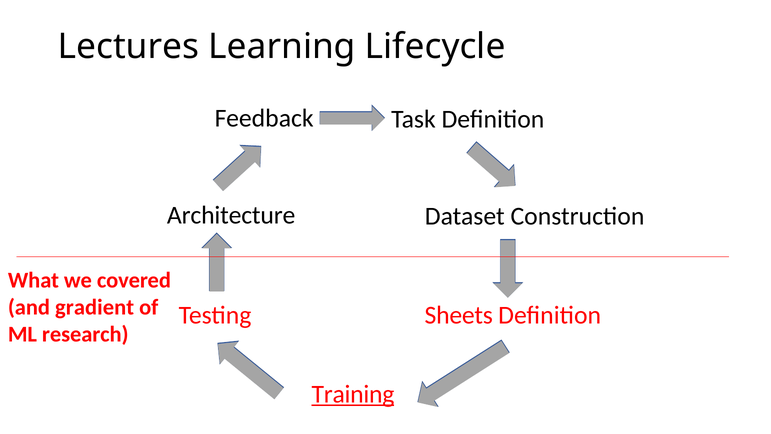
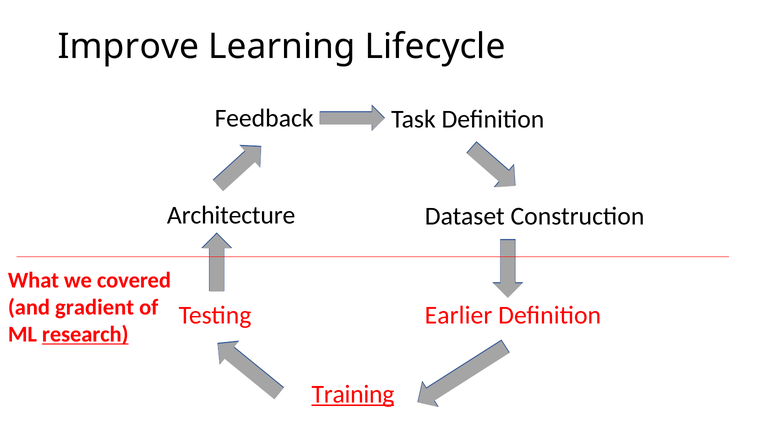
Lectures: Lectures -> Improve (128, 46)
Sheets: Sheets -> Earlier (459, 315)
research underline: none -> present (85, 334)
